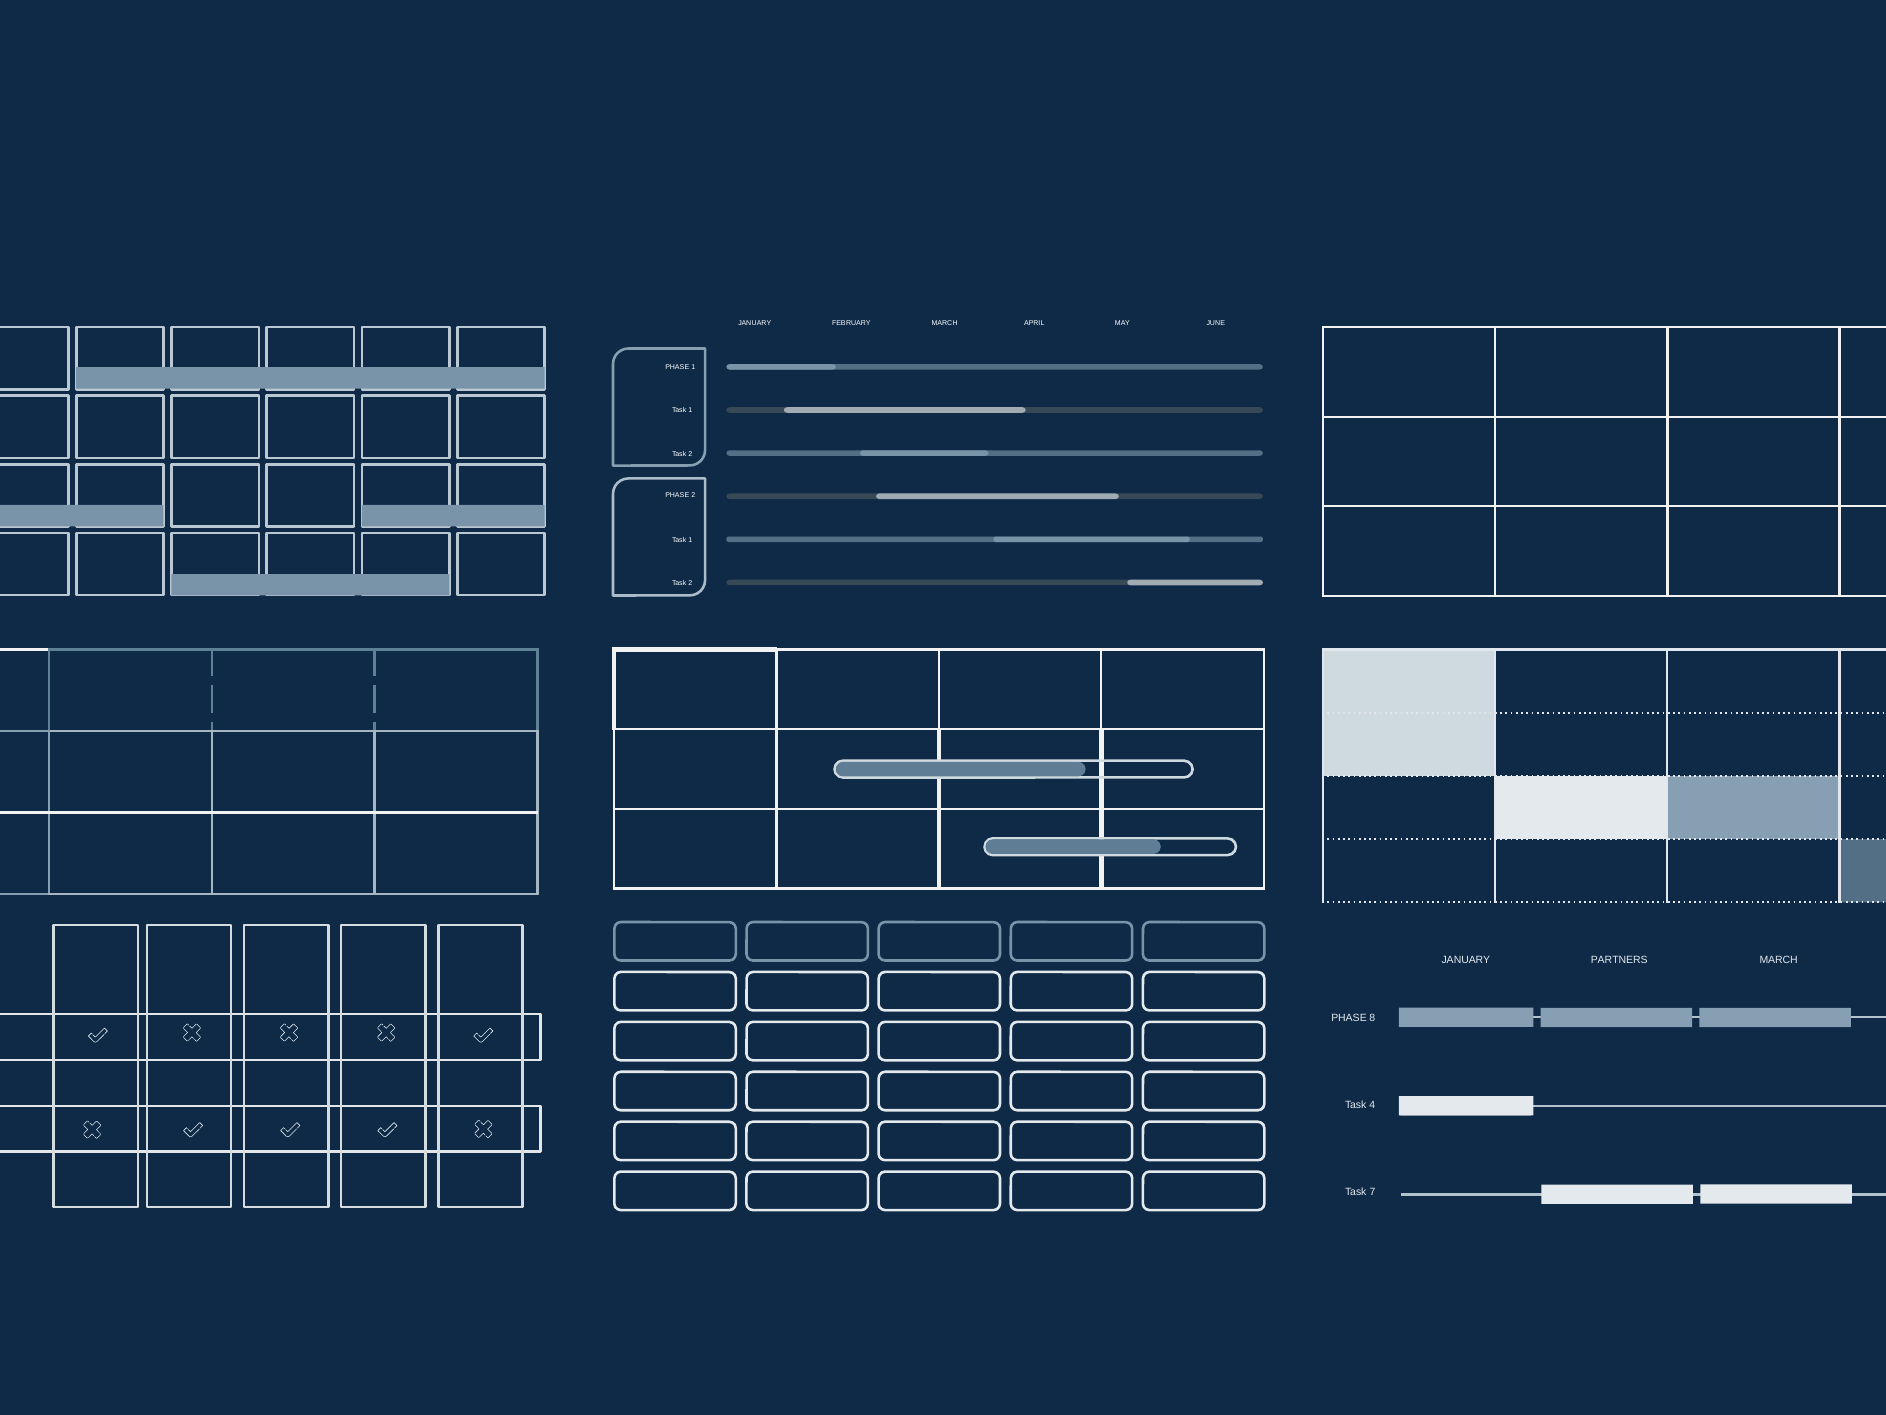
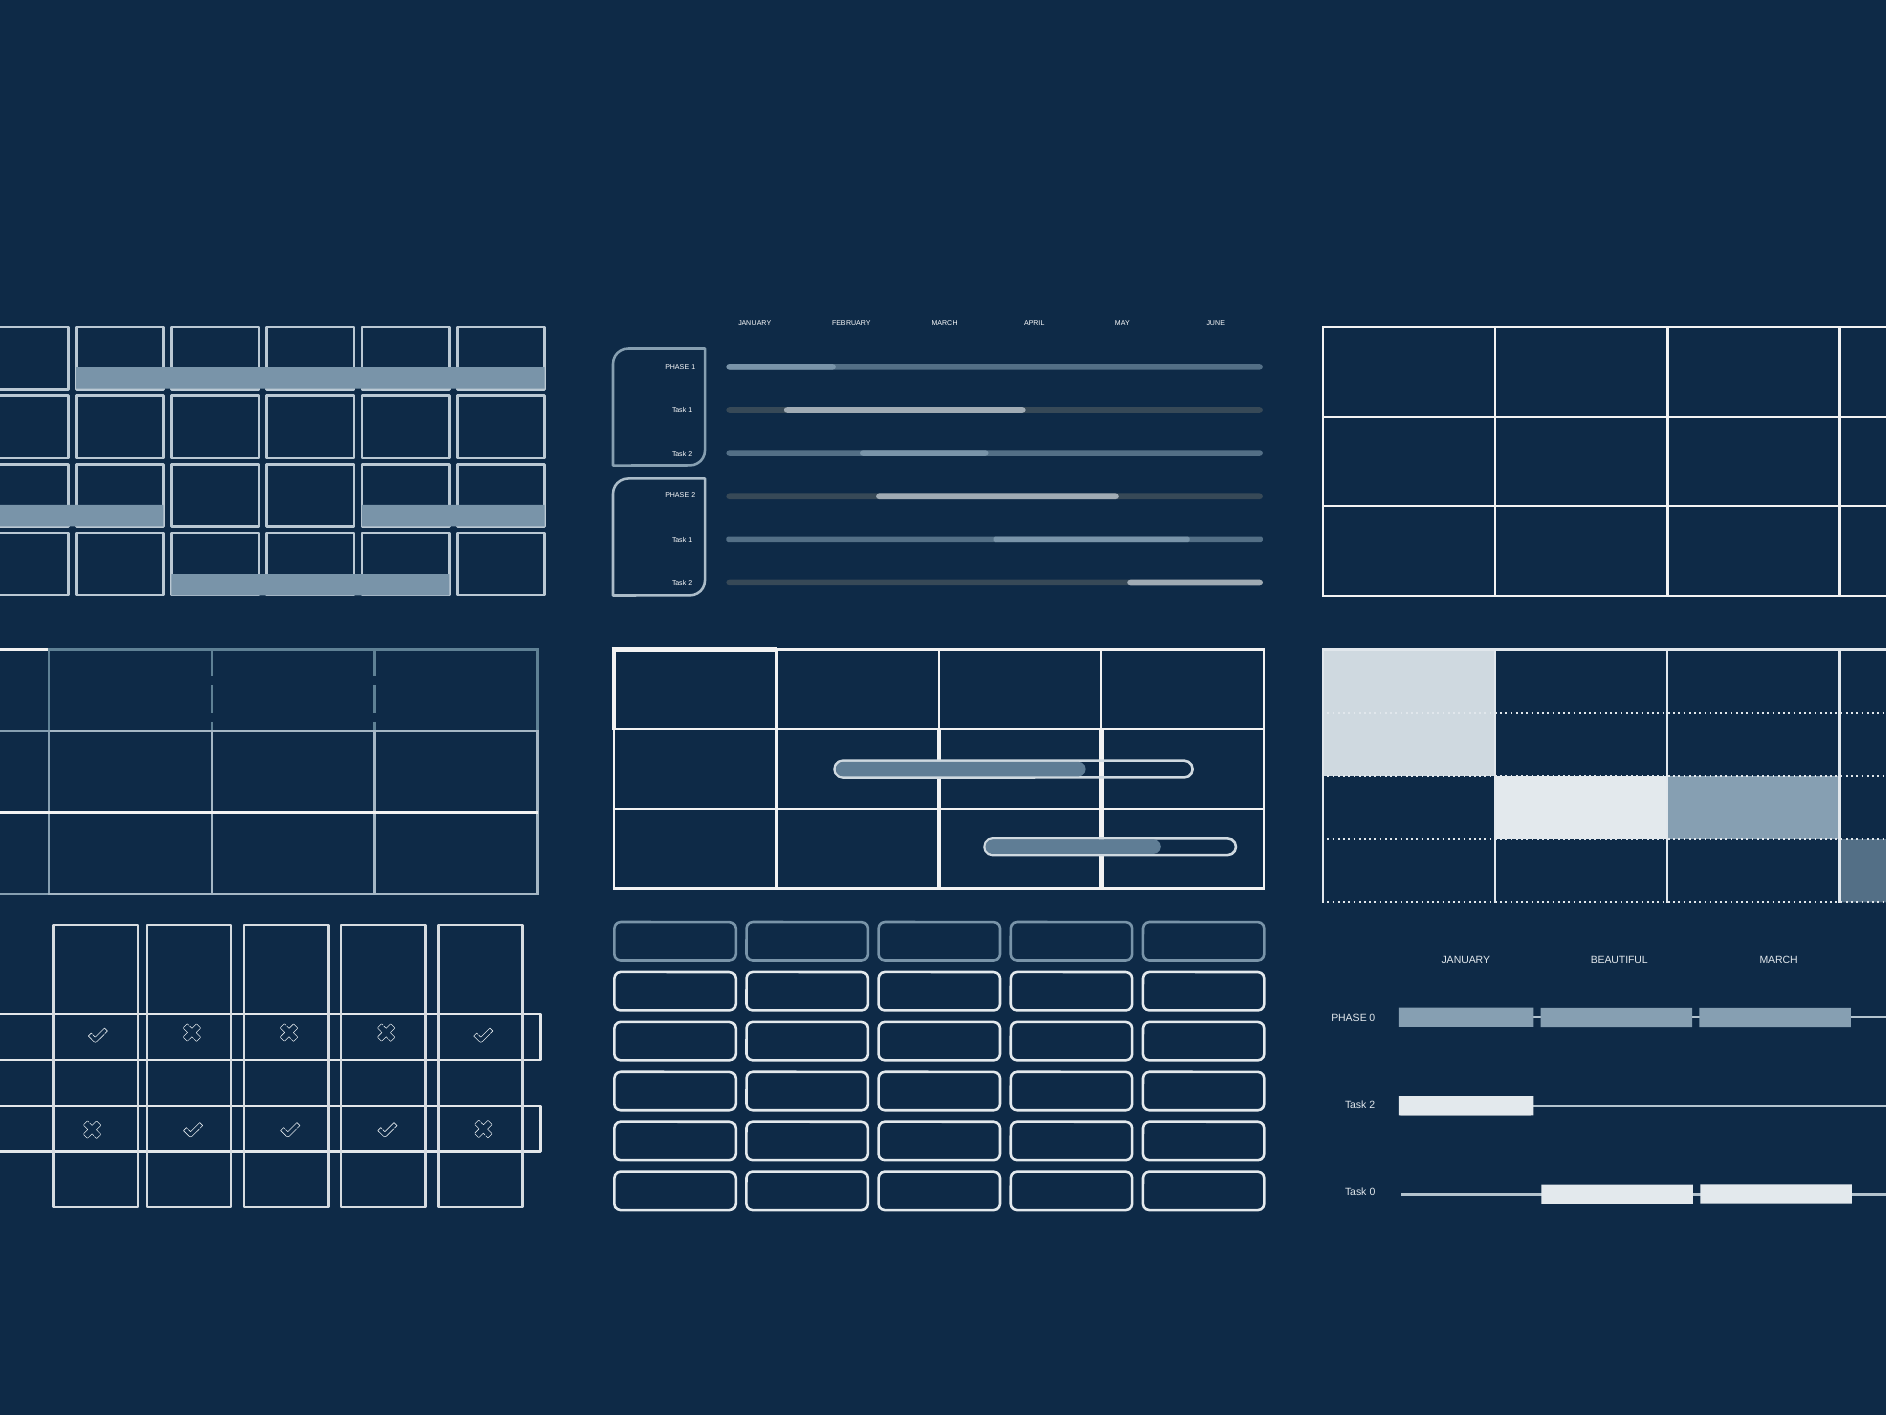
PARTNERS: PARTNERS -> BEAUTIFUL (1619, 959)
PHASE 8: 8 -> 0 (1372, 1017)
4: 4 -> 2 (1372, 1104)
Task 7: 7 -> 0 (1372, 1191)
